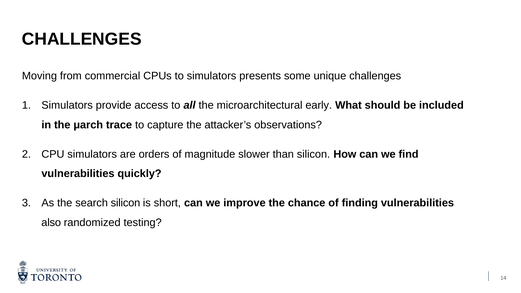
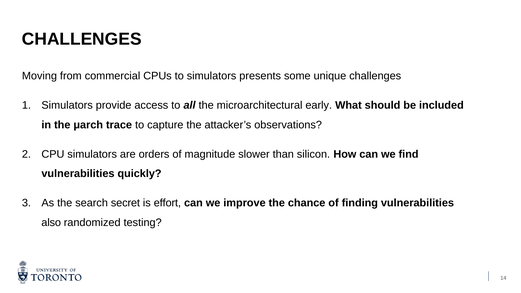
search silicon: silicon -> secret (125, 203)
short: short -> effort (167, 203)
